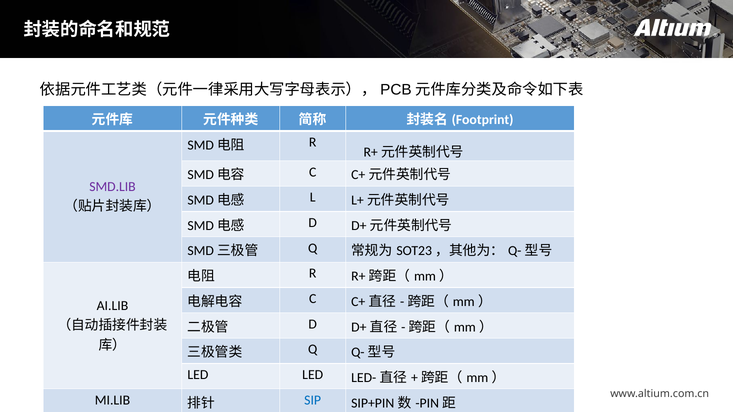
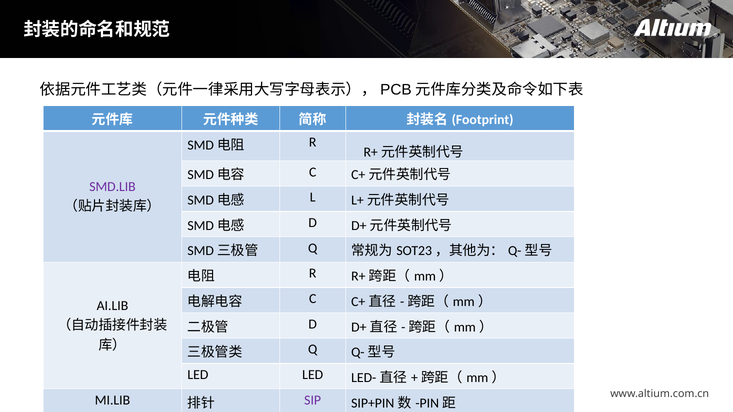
SIP colour: blue -> purple (313, 400)
